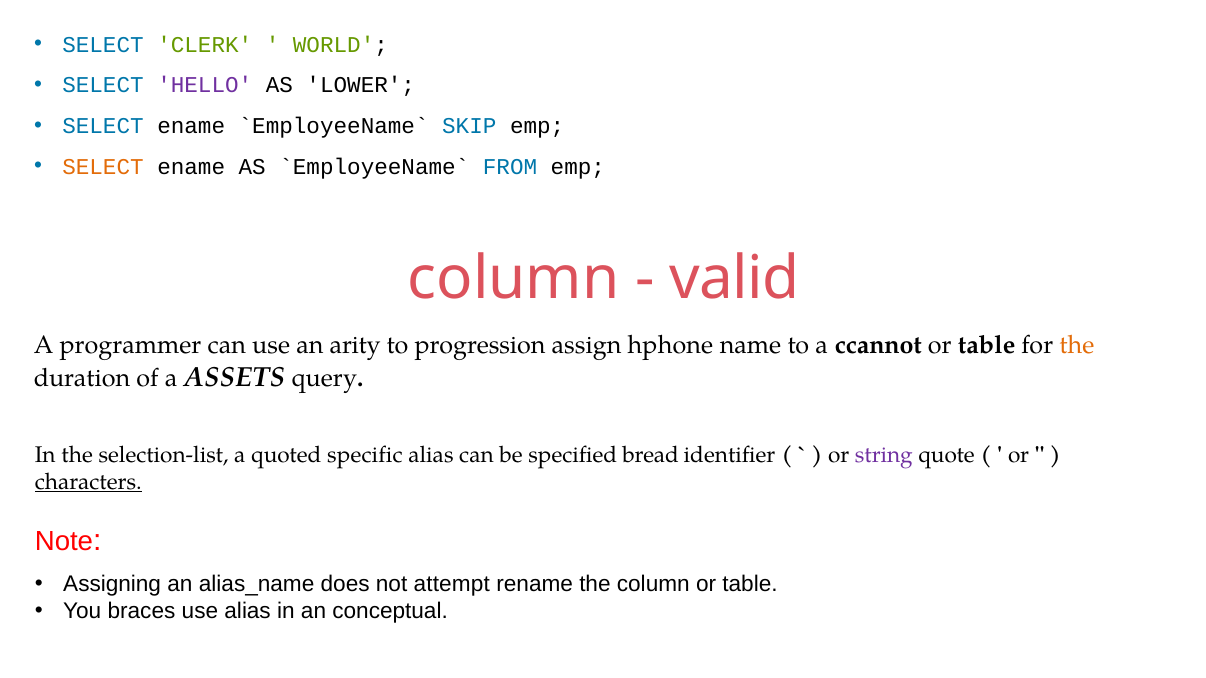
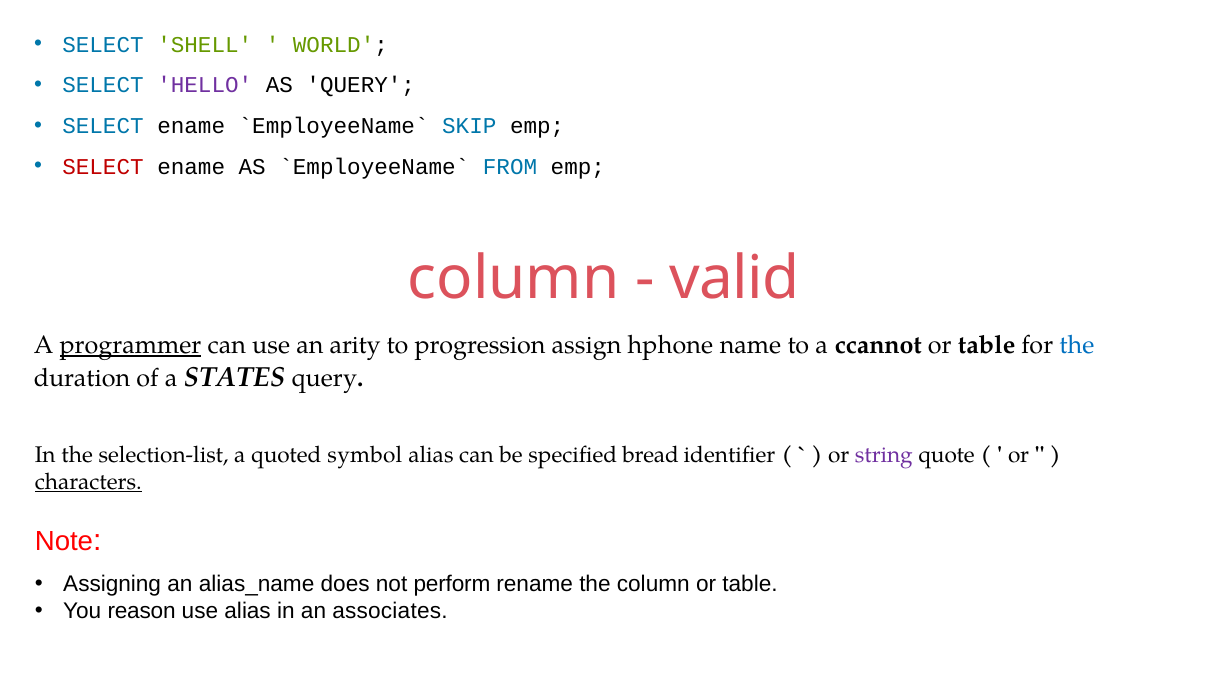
CLERK: CLERK -> SHELL (205, 45)
AS LOWER: LOWER -> QUERY (361, 85)
SELECT colour: orange -> red (103, 167)
programmer underline: none -> present (130, 345)
the colour: orange -> blue (1077, 345)
ASSETS: ASSETS -> STATES (235, 377)
specific: specific -> symbol (365, 455)
attempt: attempt -> perform (452, 584)
braces: braces -> reason (142, 612)
conceptual: conceptual -> associates (390, 612)
